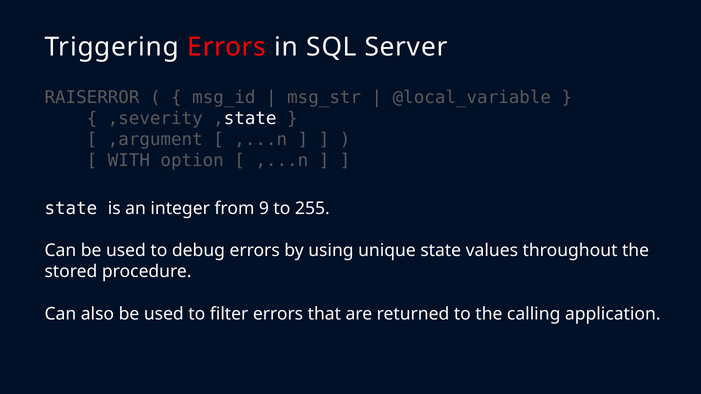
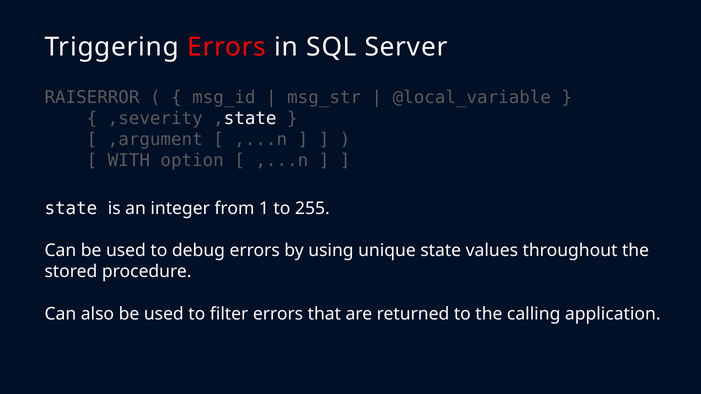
9: 9 -> 1 (264, 209)
